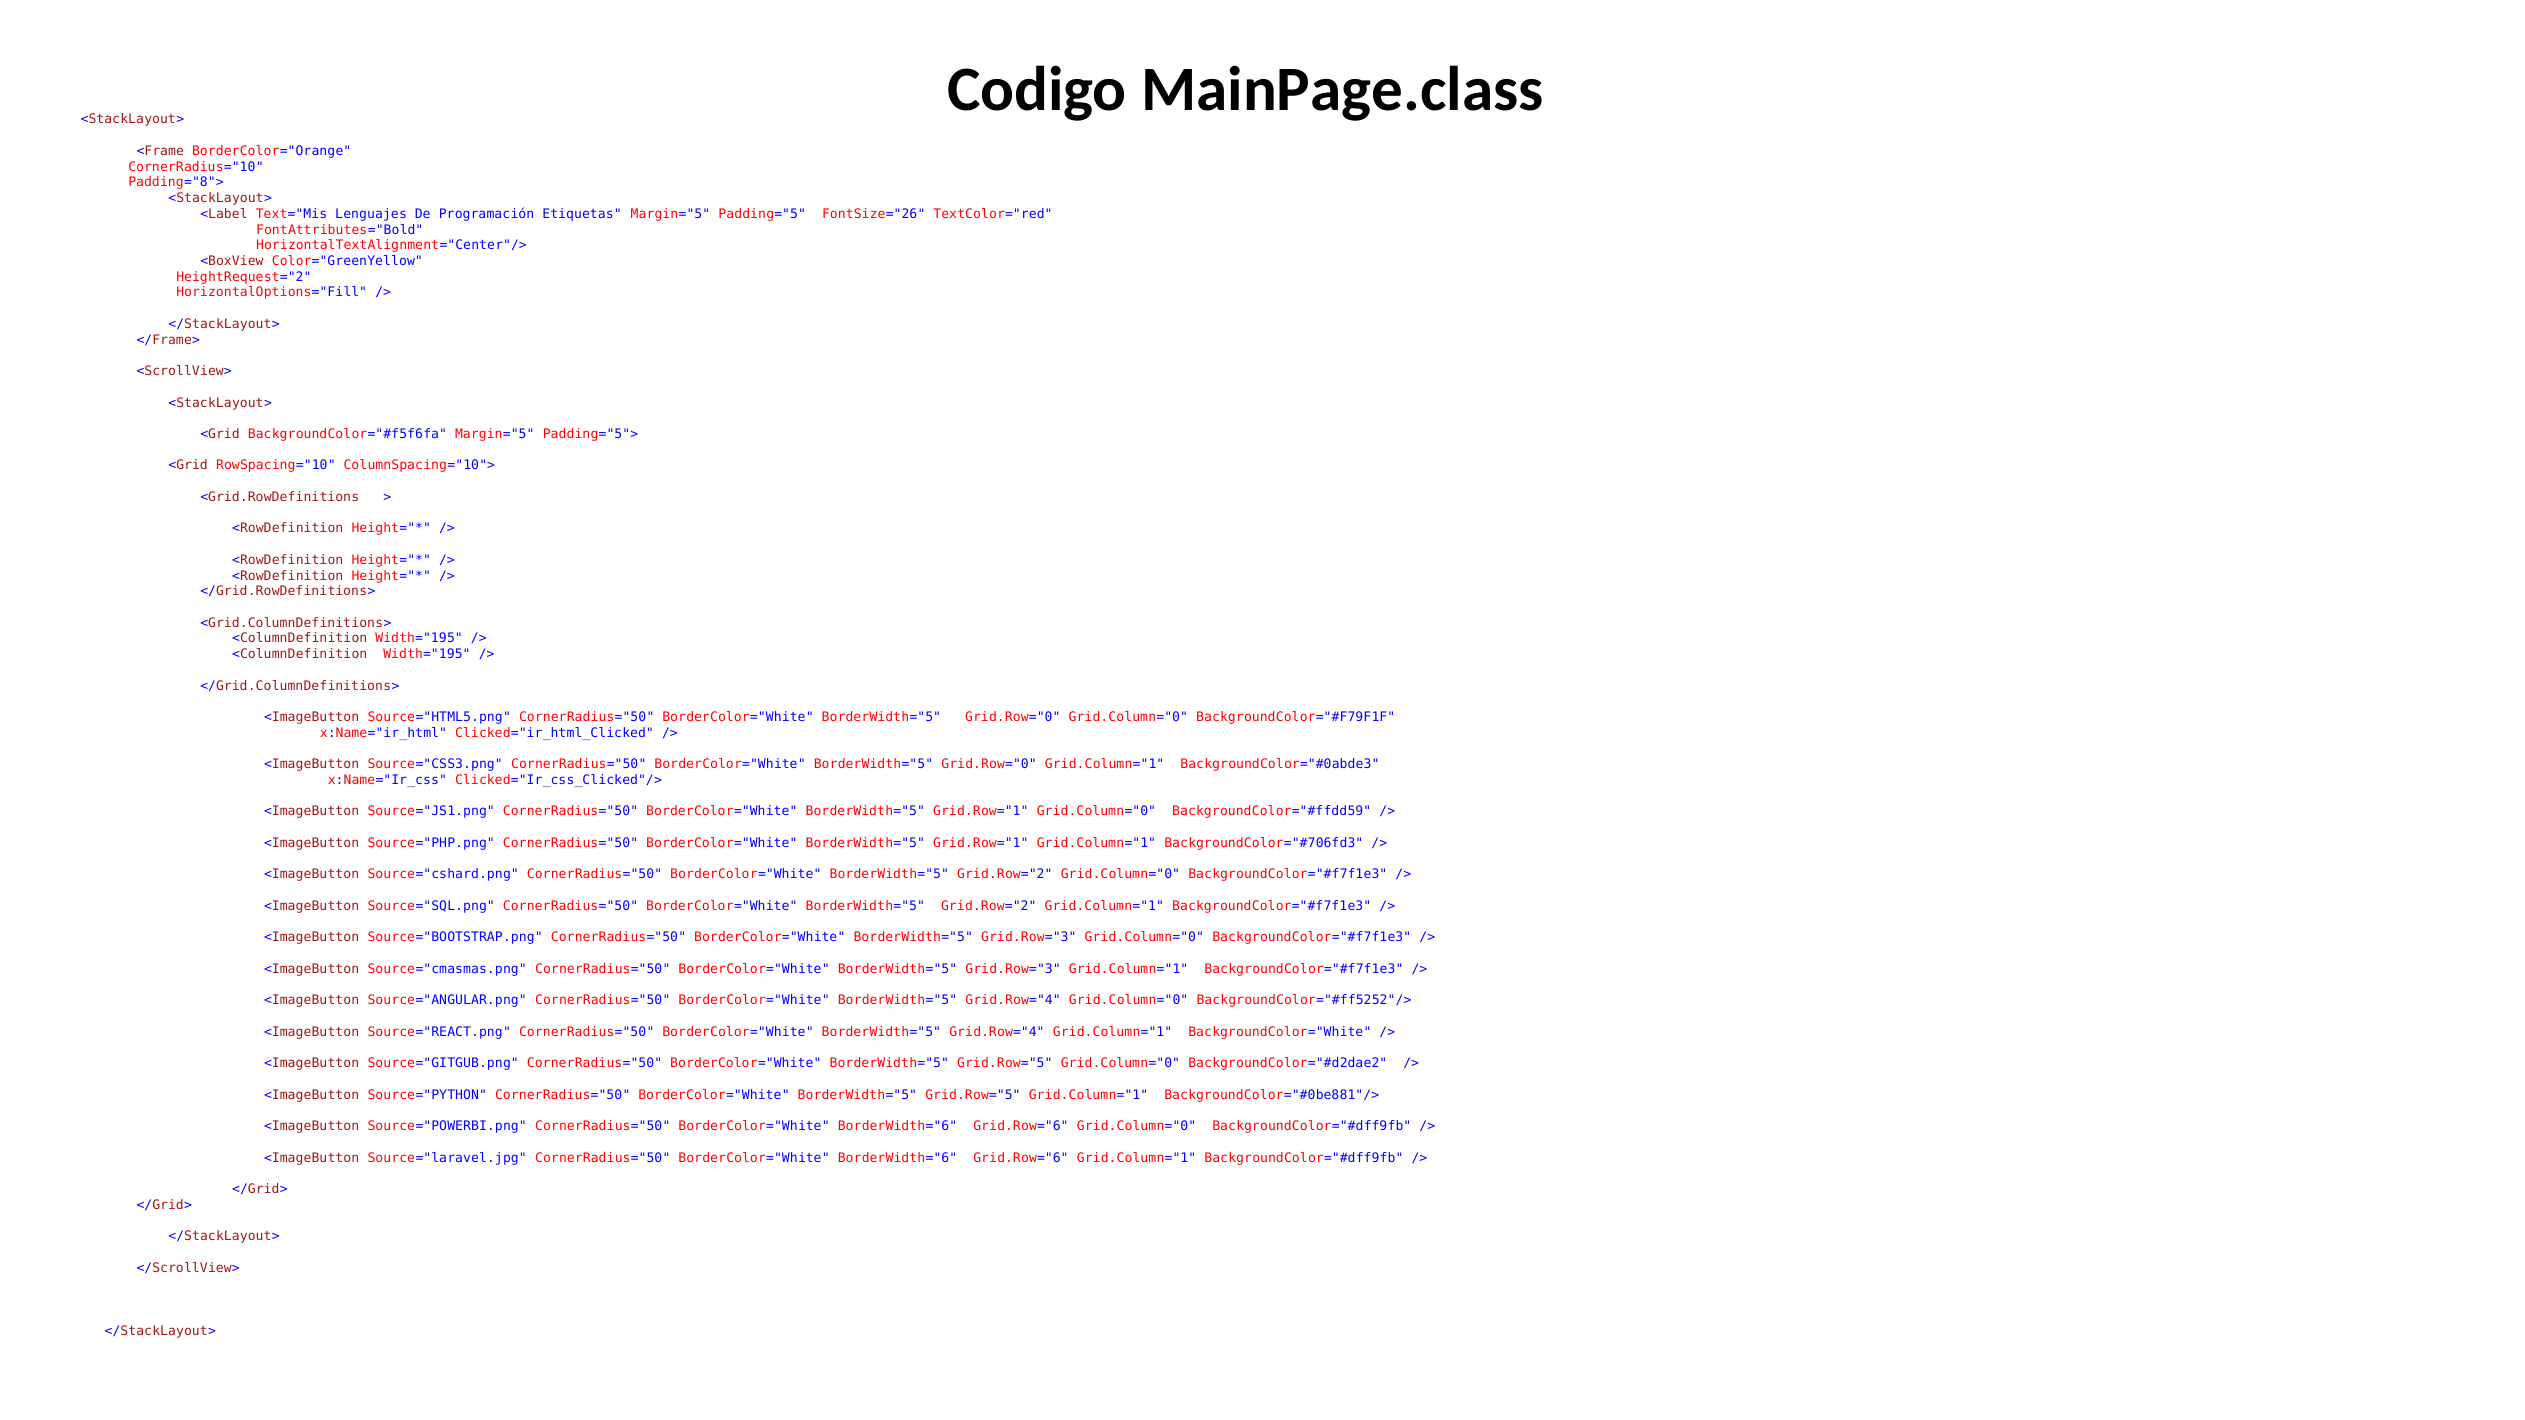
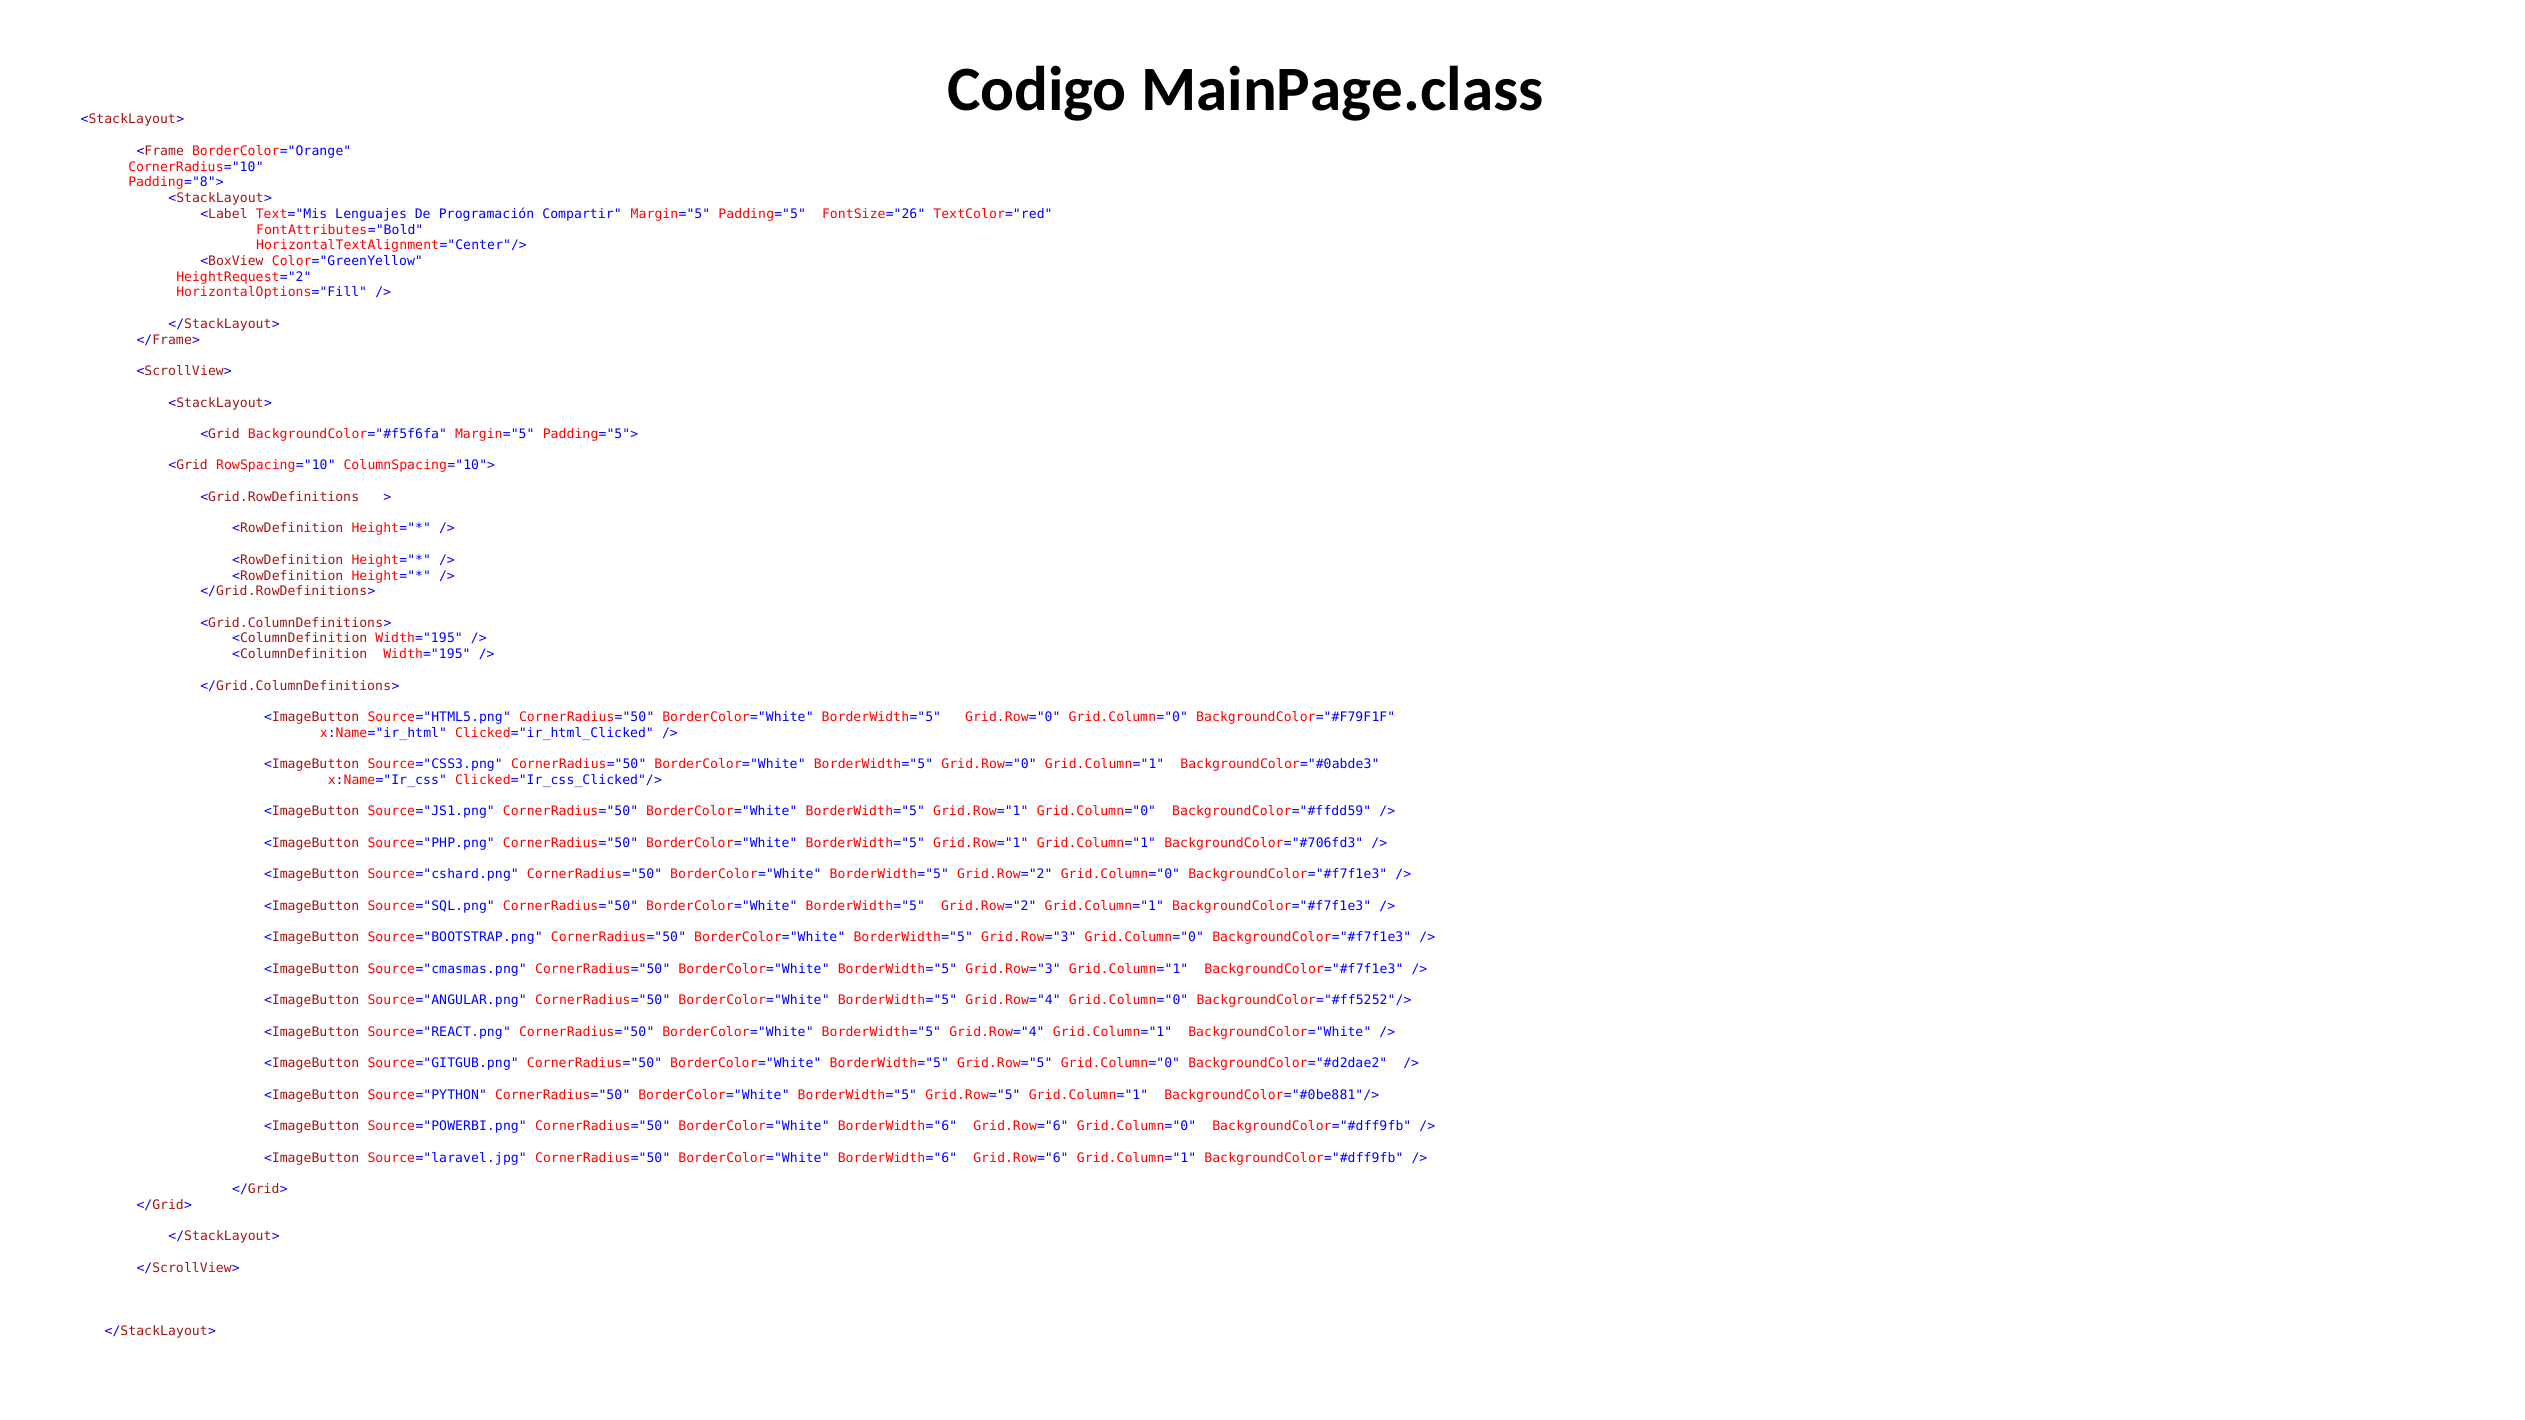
Etiquetas: Etiquetas -> Compartir (582, 214)
